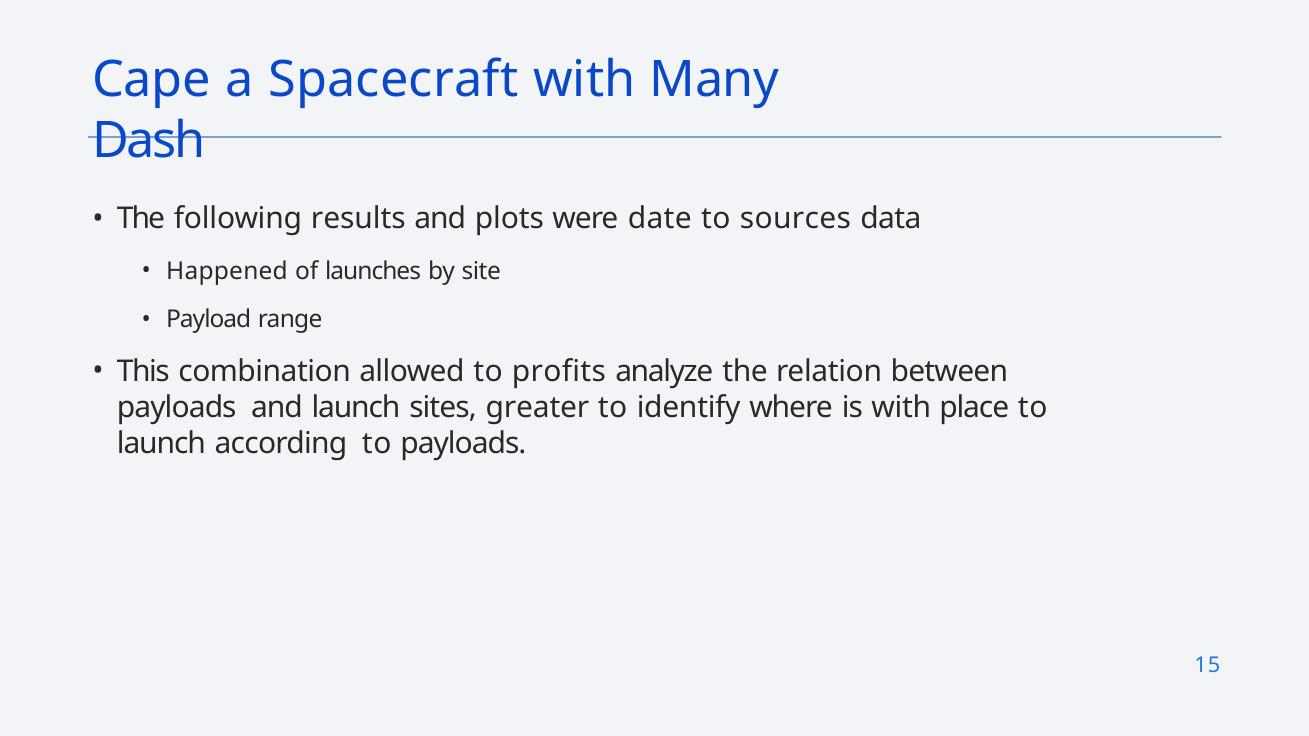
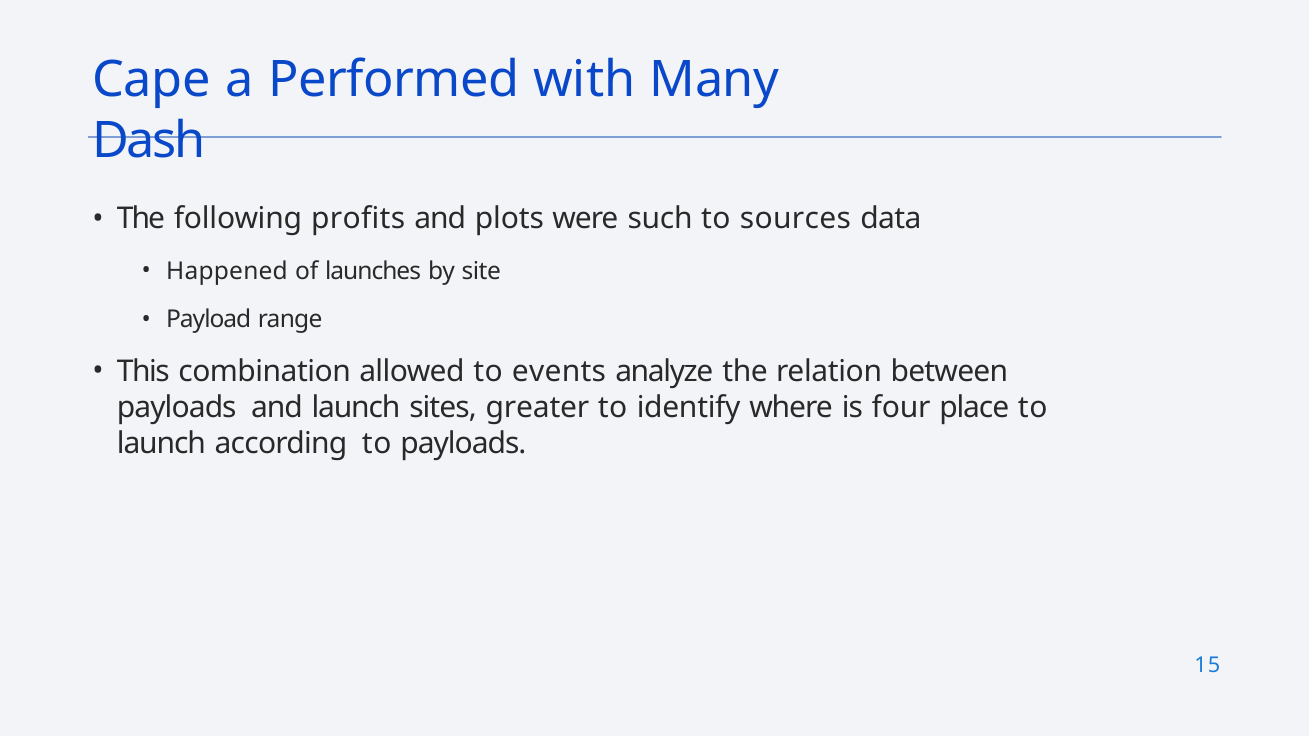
Spacecraft: Spacecraft -> Performed (394, 80)
results: results -> profits (358, 219)
date: date -> such (660, 219)
profits: profits -> events (559, 371)
is with: with -> four (901, 407)
